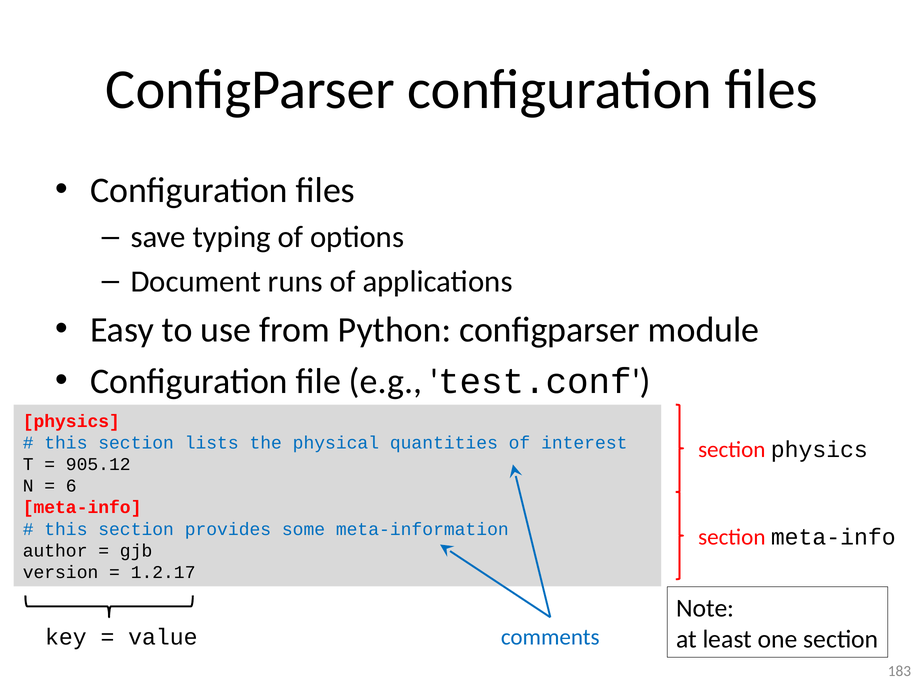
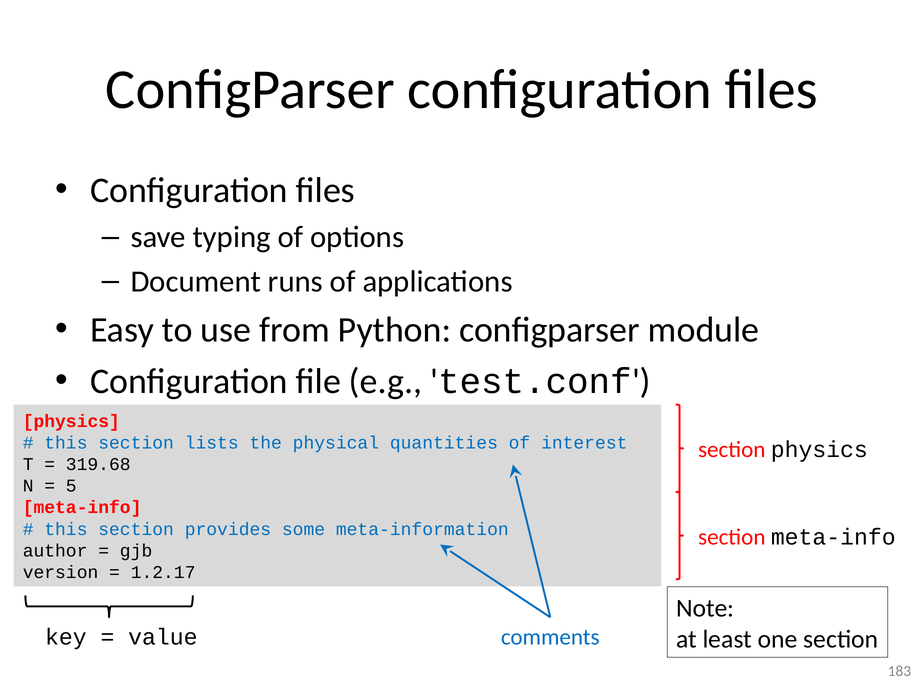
905.12: 905.12 -> 319.68 (98, 464)
6: 6 -> 5 (71, 486)
